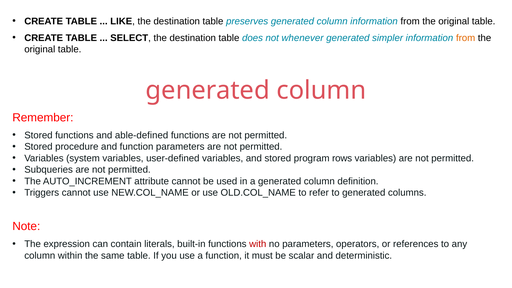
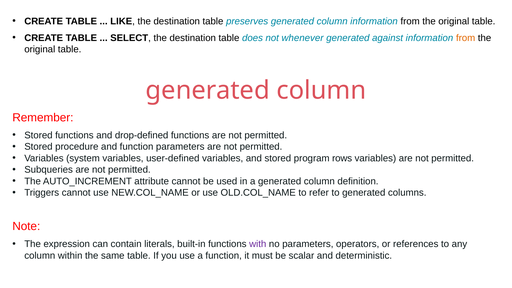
simpler: simpler -> against (388, 38)
able-defined: able-defined -> drop-defined (142, 135)
with colour: red -> purple (258, 244)
